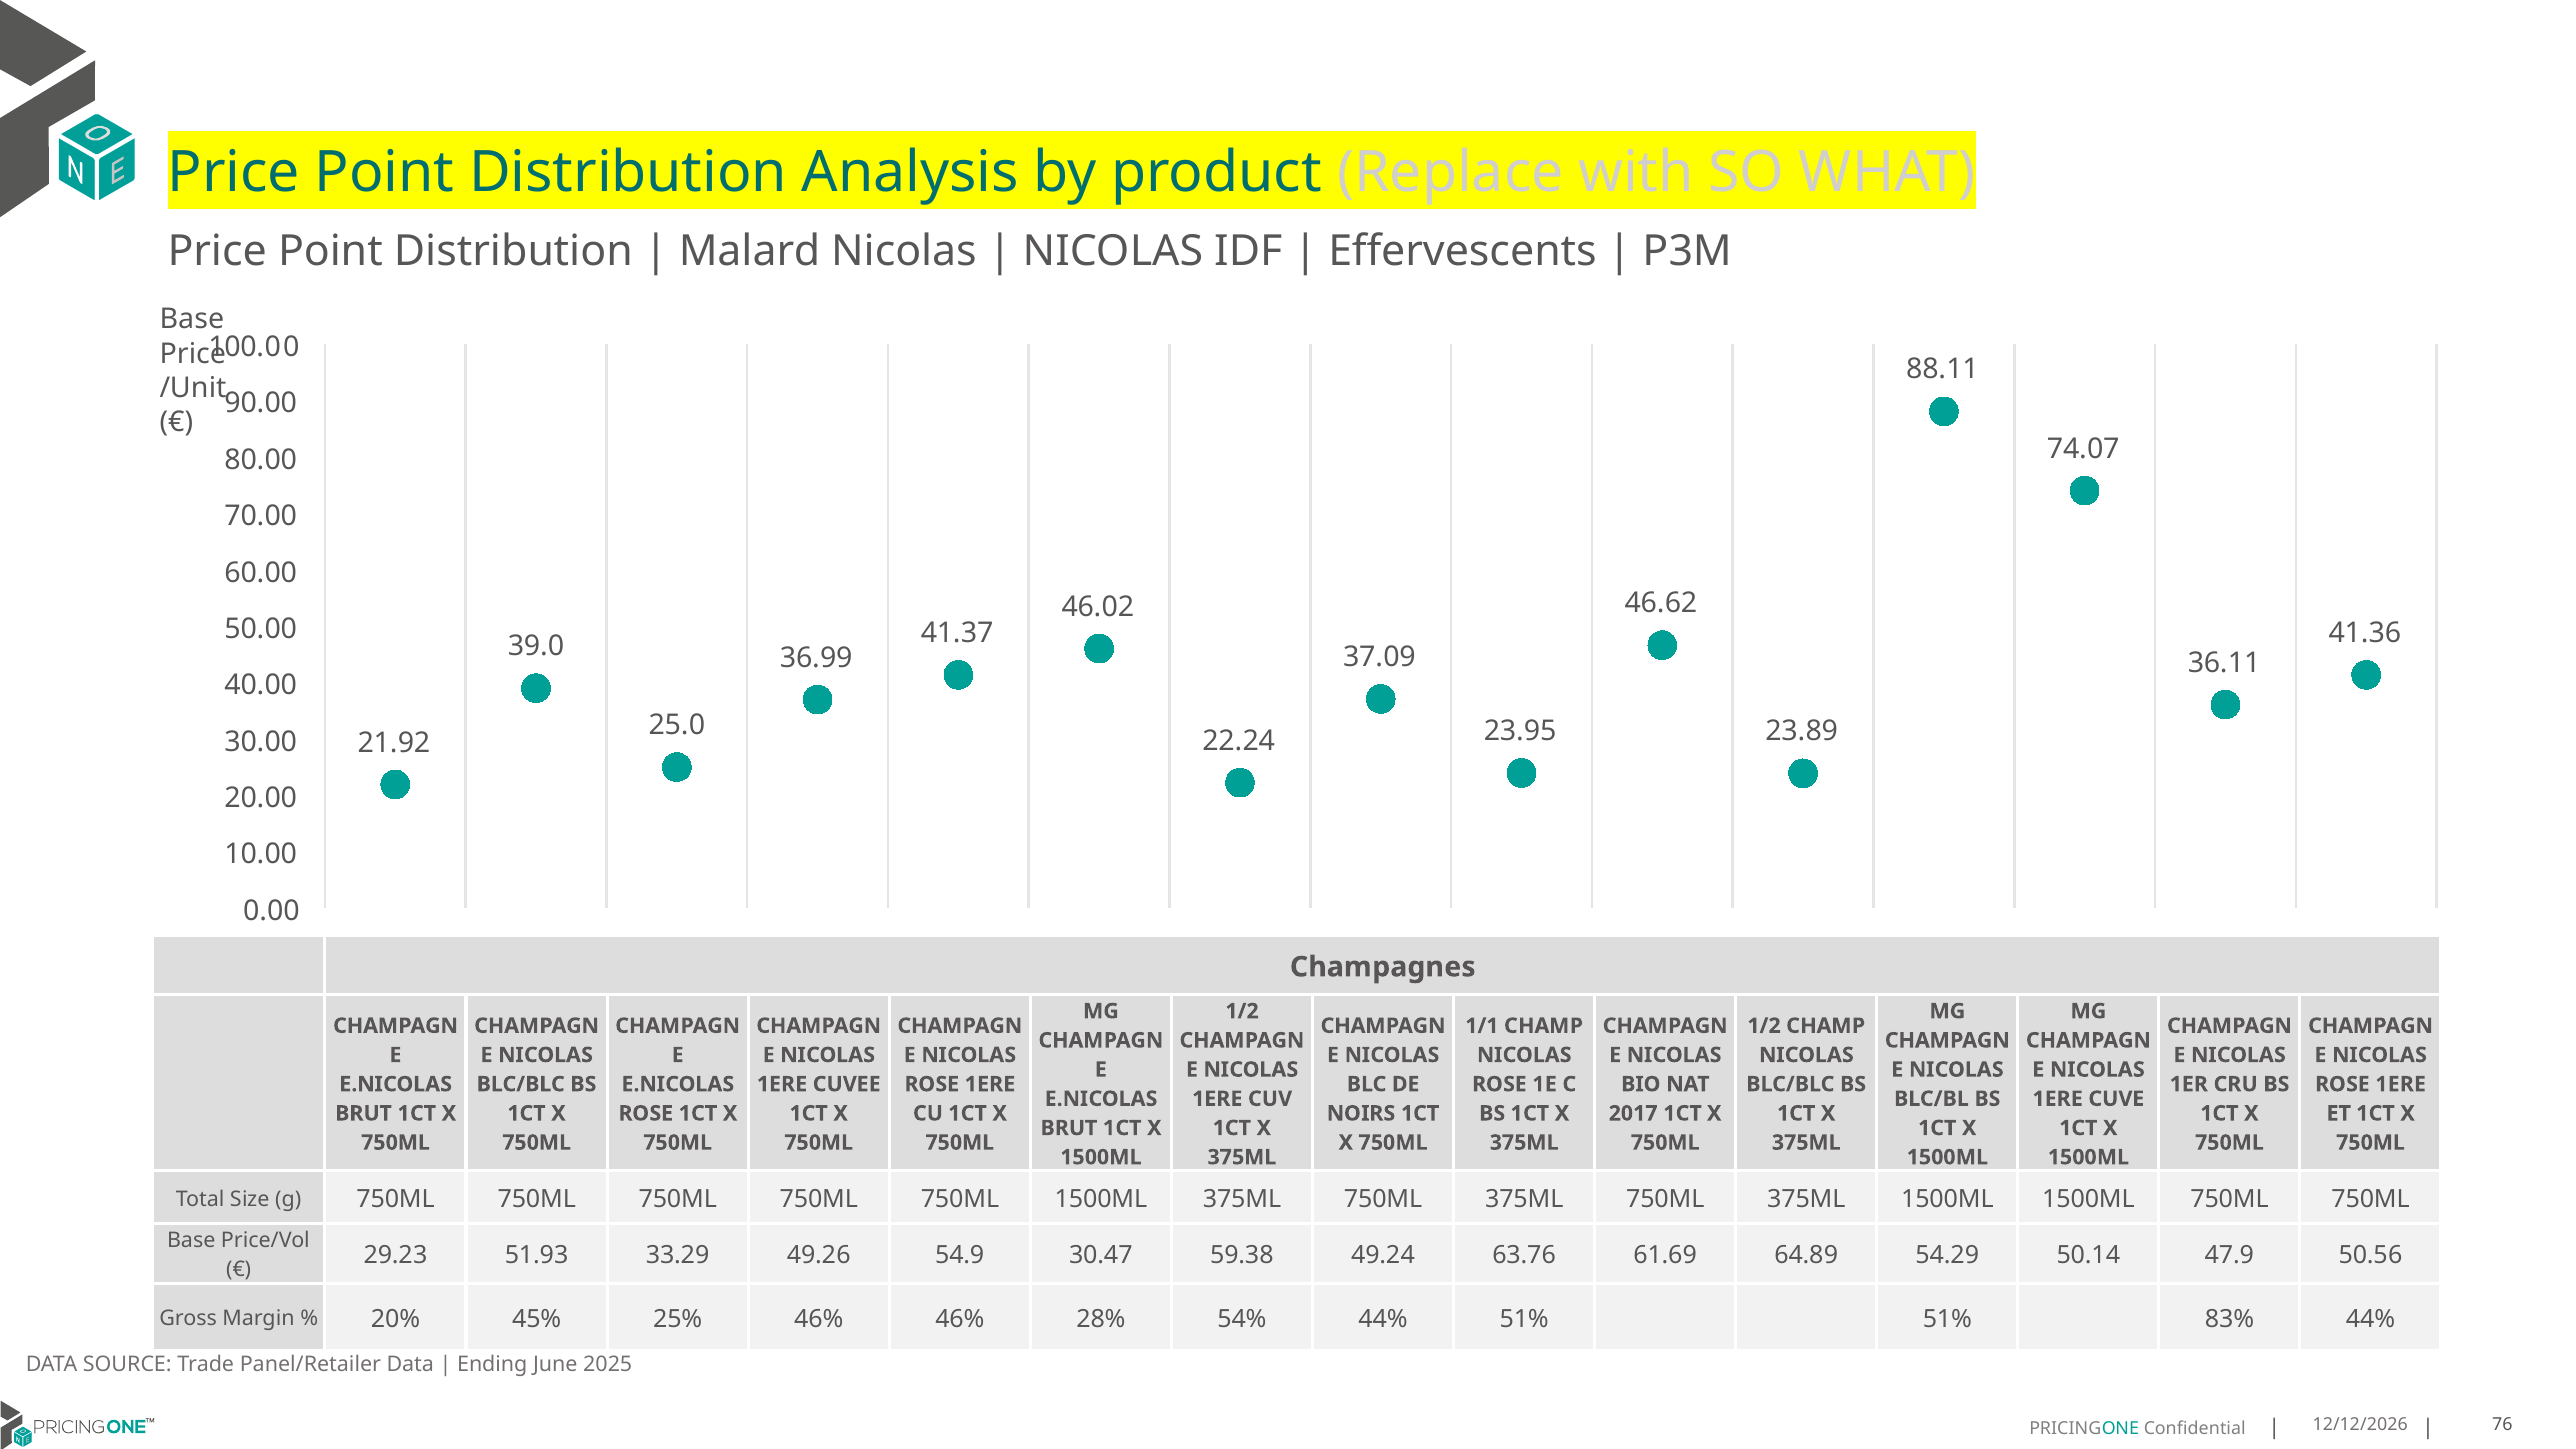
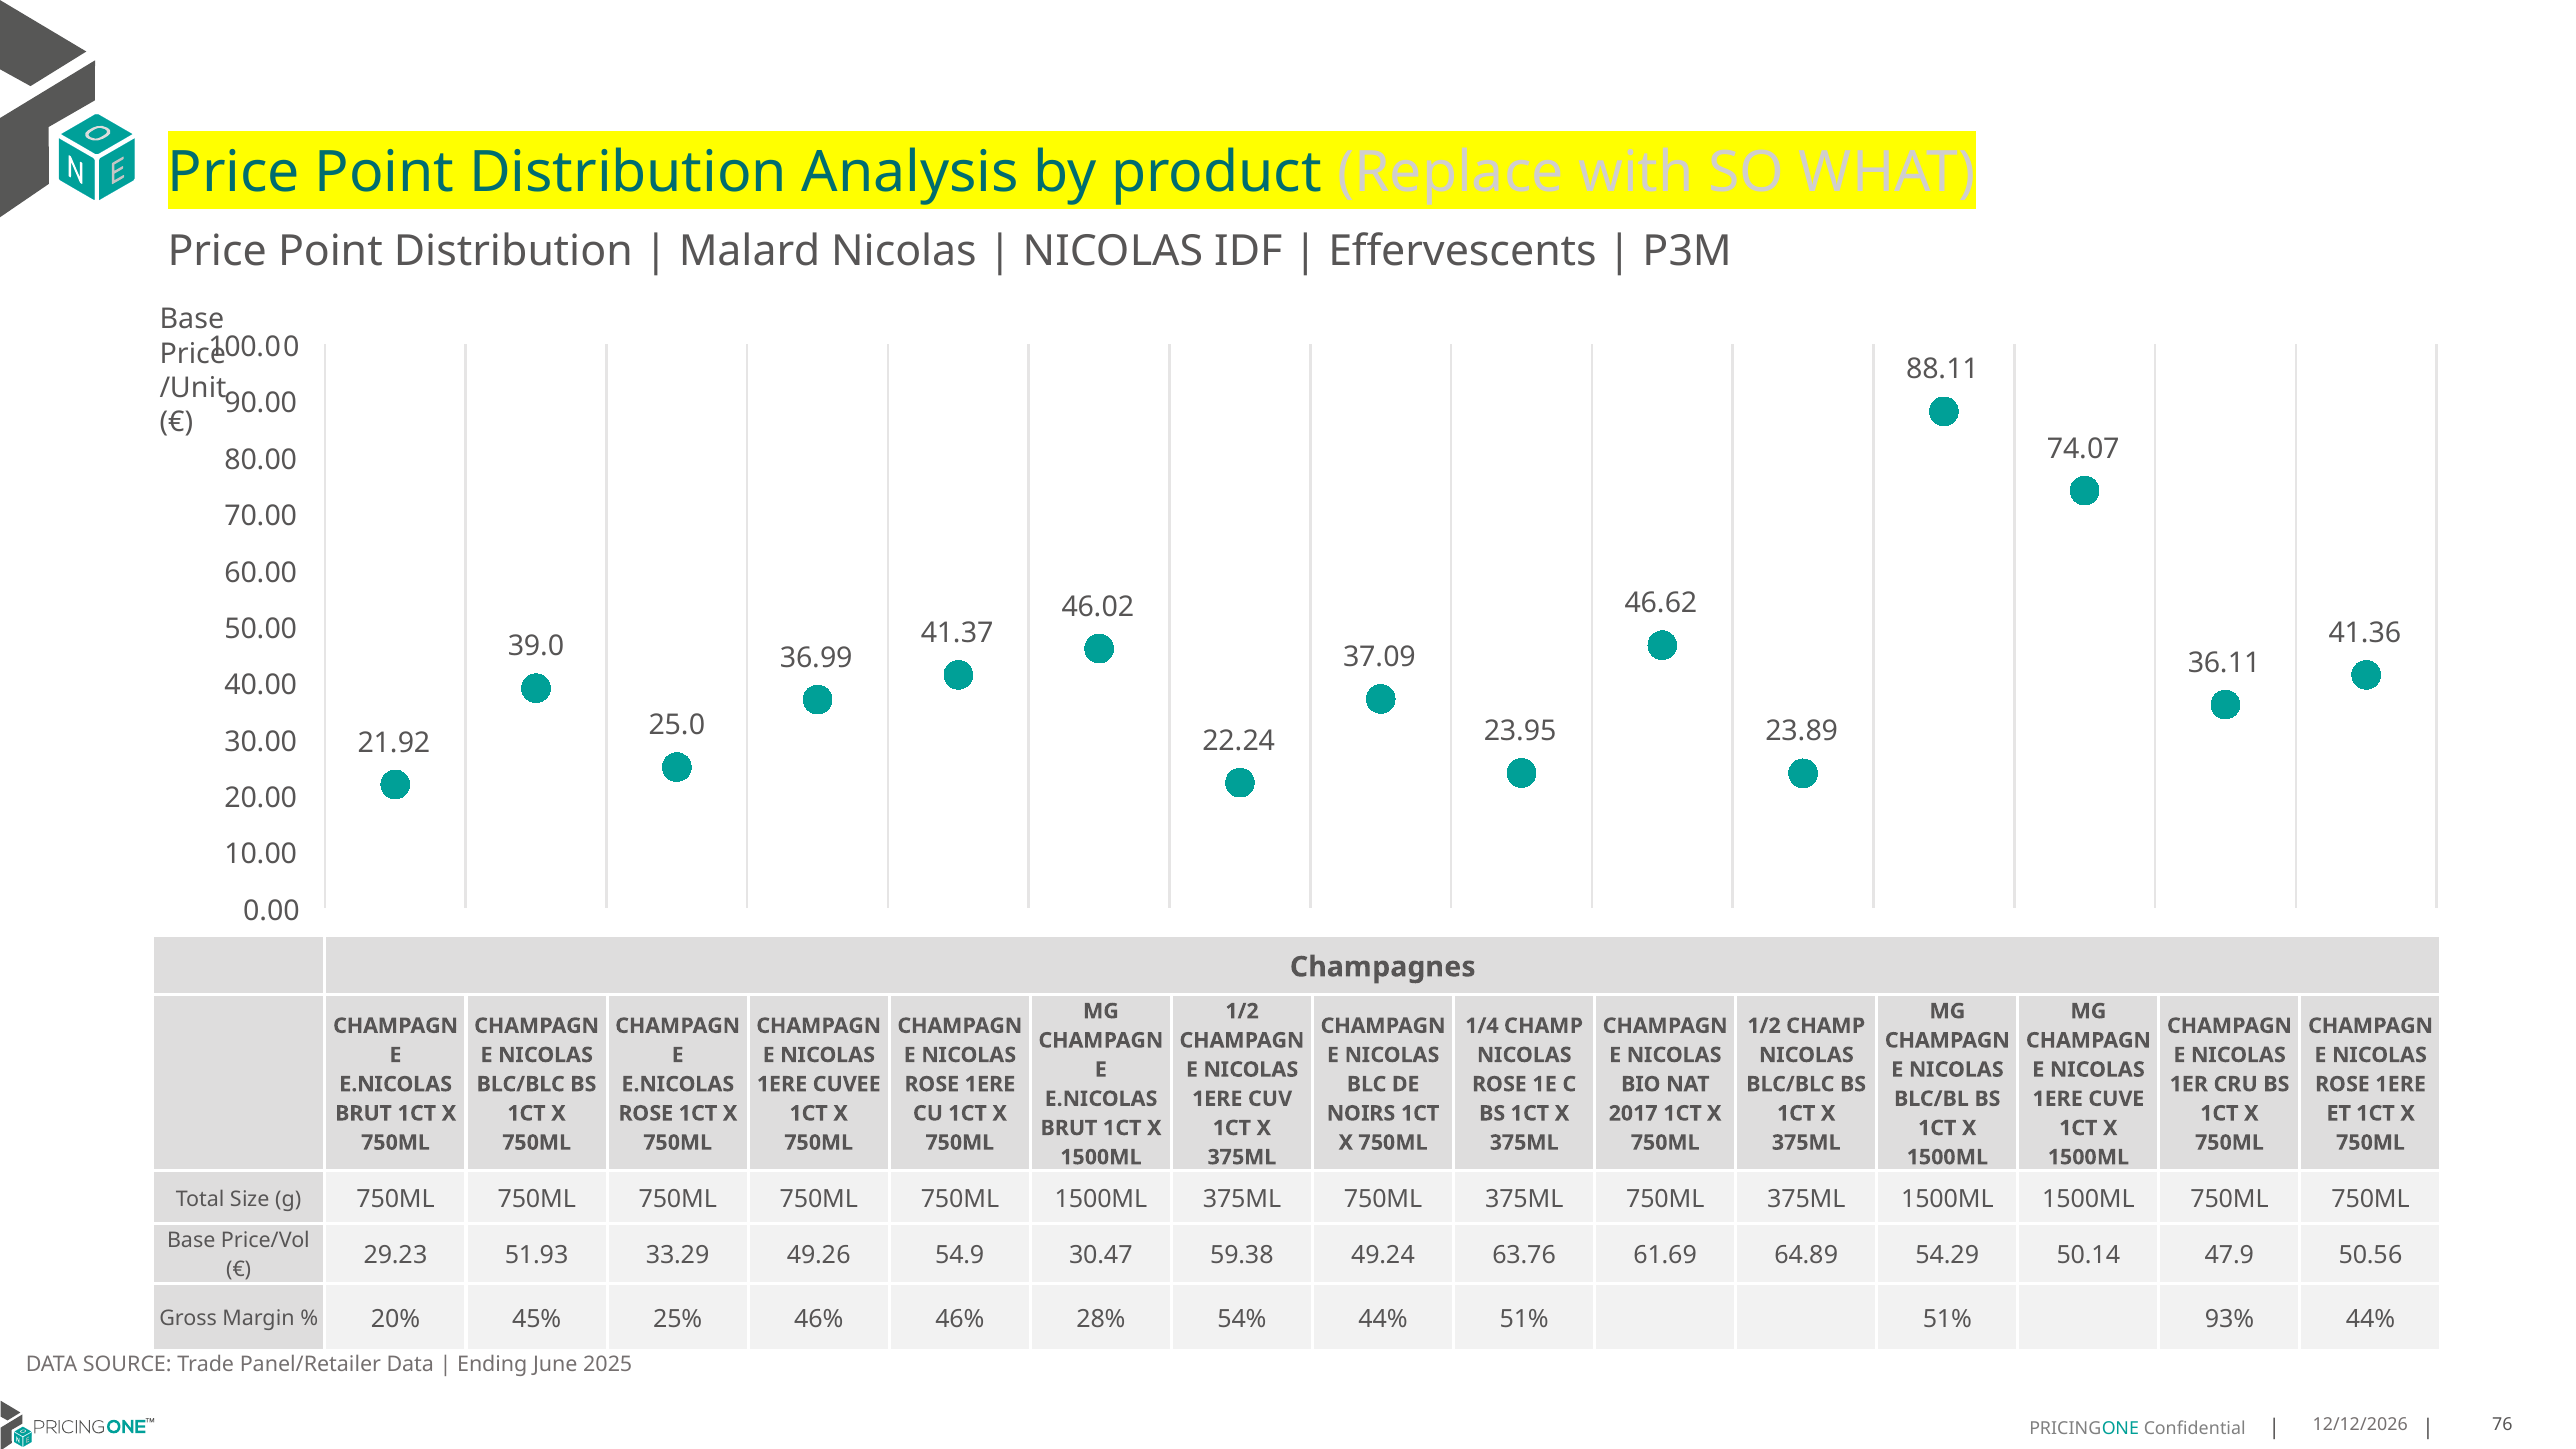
1/1: 1/1 -> 1/4 (1482, 1026)
83%: 83% -> 93% (2230, 1319)
